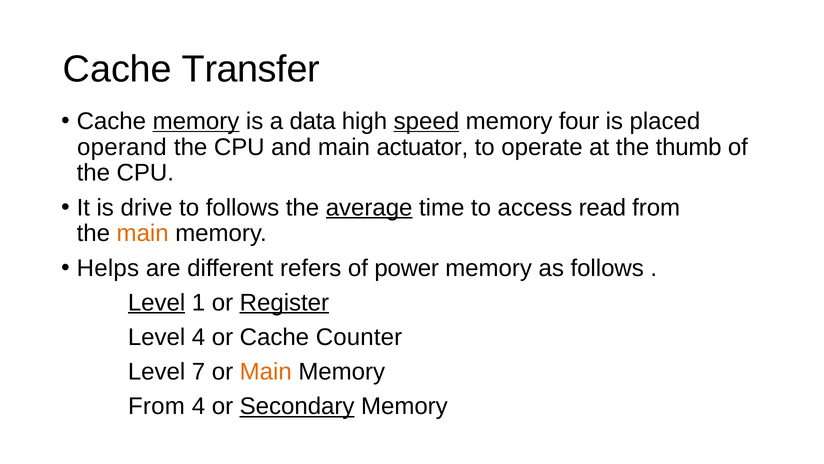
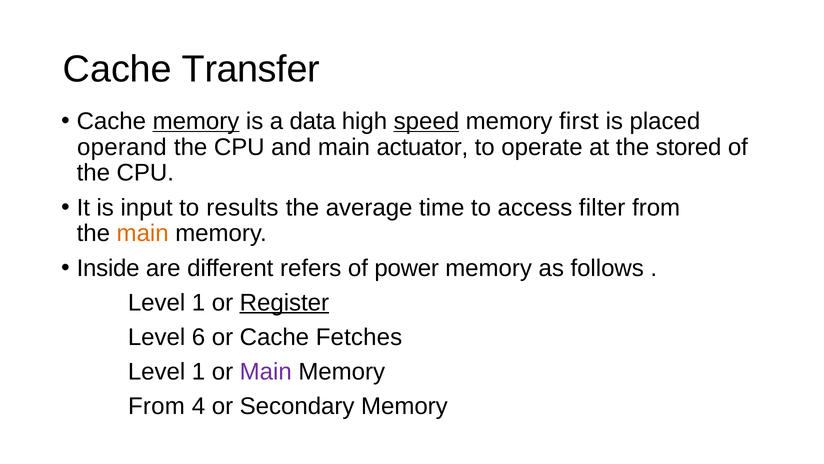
four: four -> first (579, 121)
thumb: thumb -> stored (689, 147)
drive: drive -> input (147, 207)
to follows: follows -> results (242, 207)
average underline: present -> none (369, 207)
read: read -> filter (602, 207)
Helps: Helps -> Inside (108, 268)
Level underline: present -> none (157, 302)
Level 4: 4 -> 6 (198, 337)
Counter: Counter -> Fetches (359, 337)
7: 7 -> 1 (198, 371)
Main colour: orange -> purple (266, 371)
Secondary underline: present -> none (297, 406)
